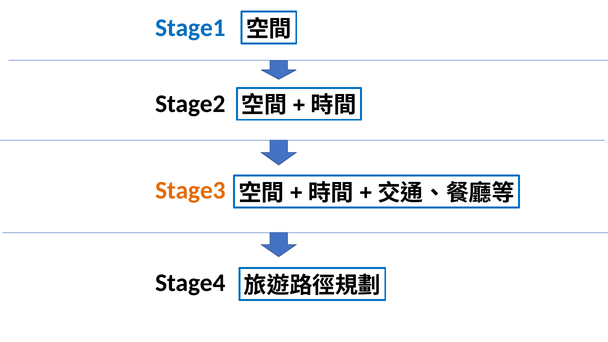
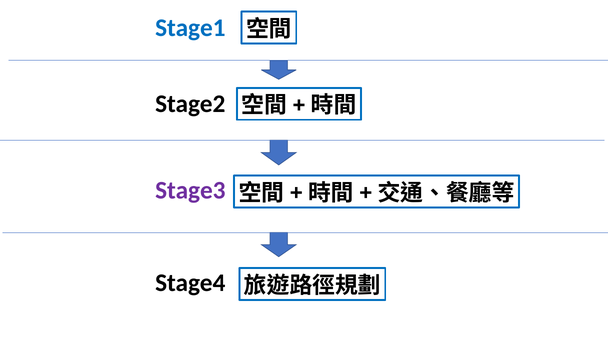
Stage3 colour: orange -> purple (190, 190)
